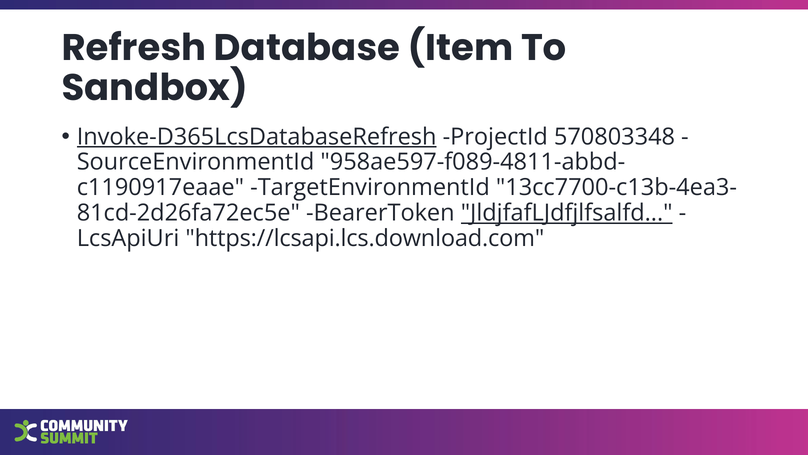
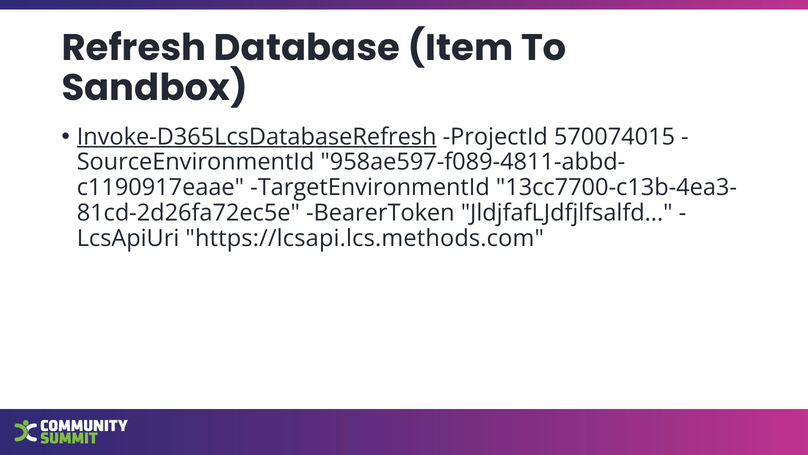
570803348: 570803348 -> 570074015 (614, 137)
JldjfafLJdfjlfsalfd underline: present -> none (567, 213)
https://lcsapi.lcs.download.com: https://lcsapi.lcs.download.com -> https://lcsapi.lcs.methods.com (365, 238)
